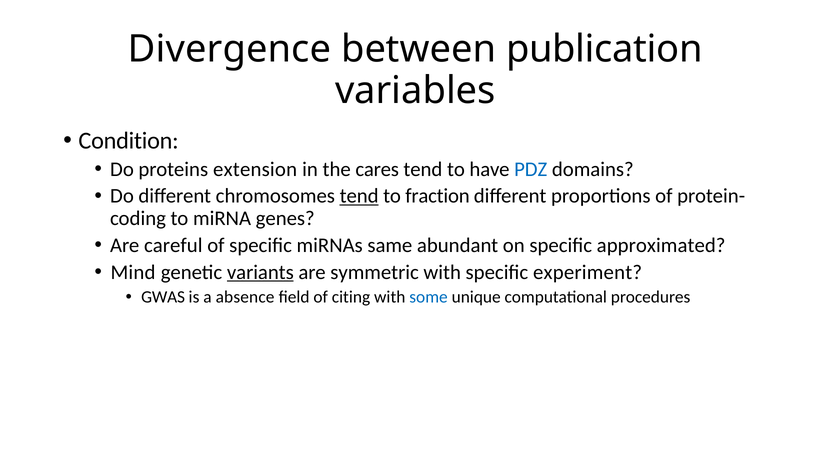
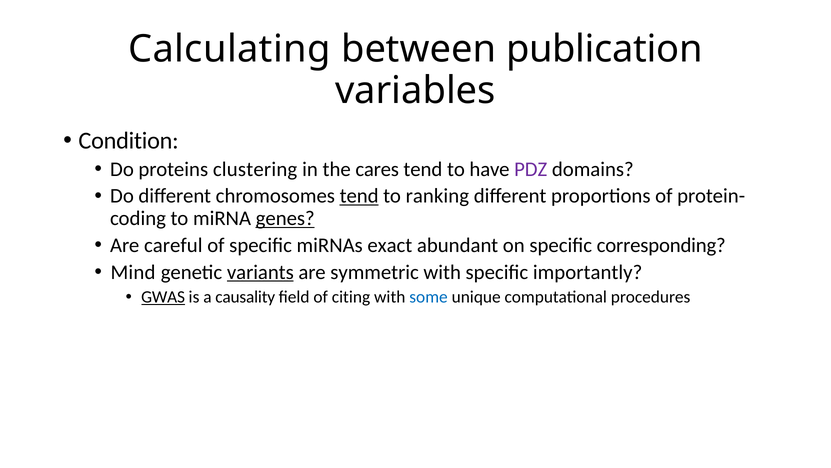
Divergence: Divergence -> Calculating (229, 49)
extension: extension -> clustering (255, 169)
PDZ colour: blue -> purple (531, 169)
fraction: fraction -> ranking (437, 196)
genes underline: none -> present (285, 218)
same: same -> exact (390, 245)
approximated: approximated -> corresponding (661, 245)
experiment: experiment -> importantly (588, 272)
GWAS underline: none -> present (163, 297)
absence: absence -> causality (245, 297)
